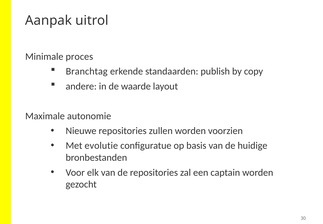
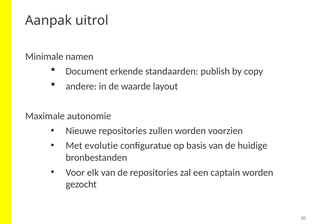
proces: proces -> namen (79, 56)
Branchtag: Branchtag -> Document (87, 71)
